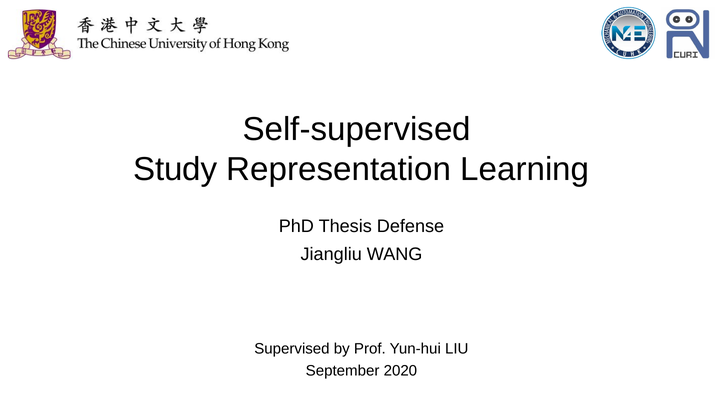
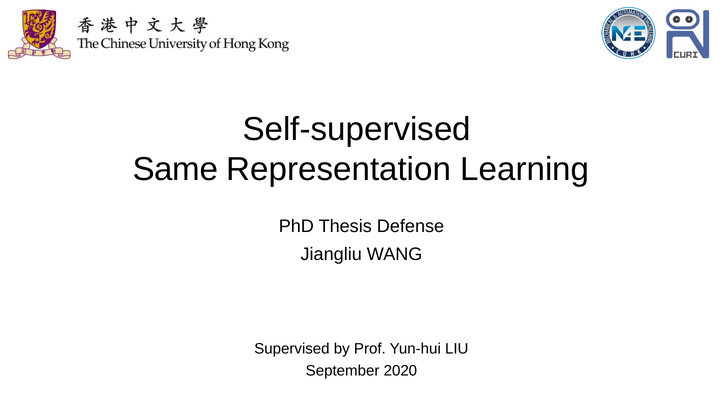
Study: Study -> Same (175, 169)
